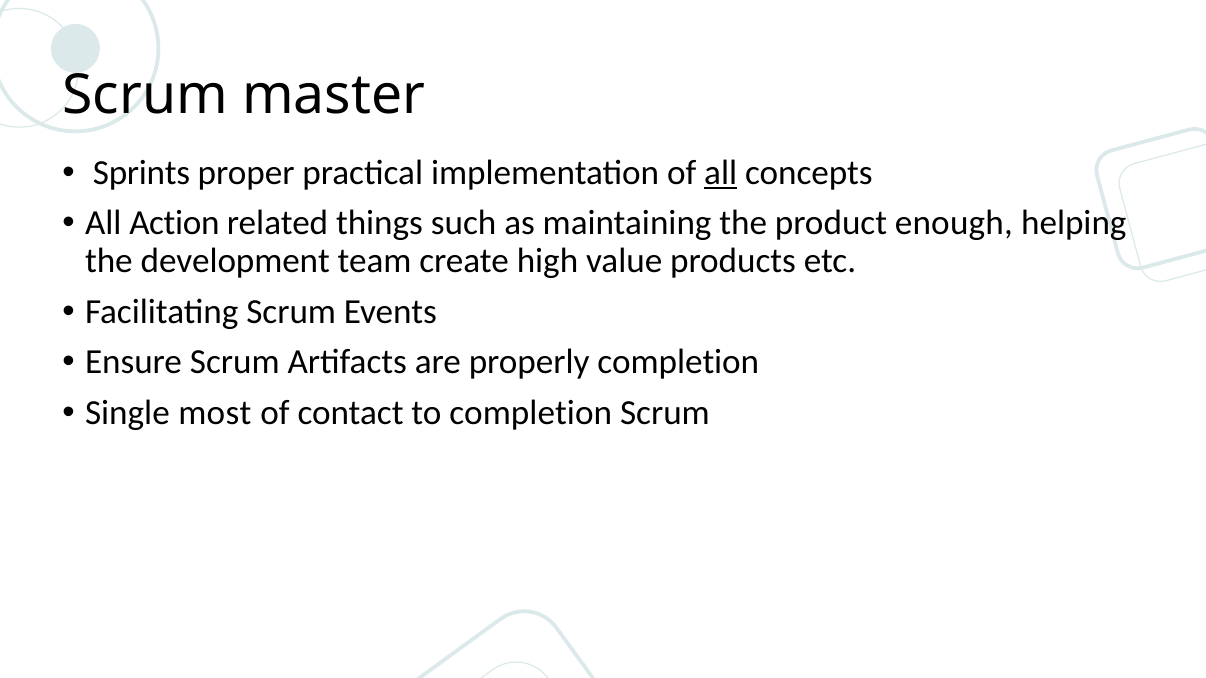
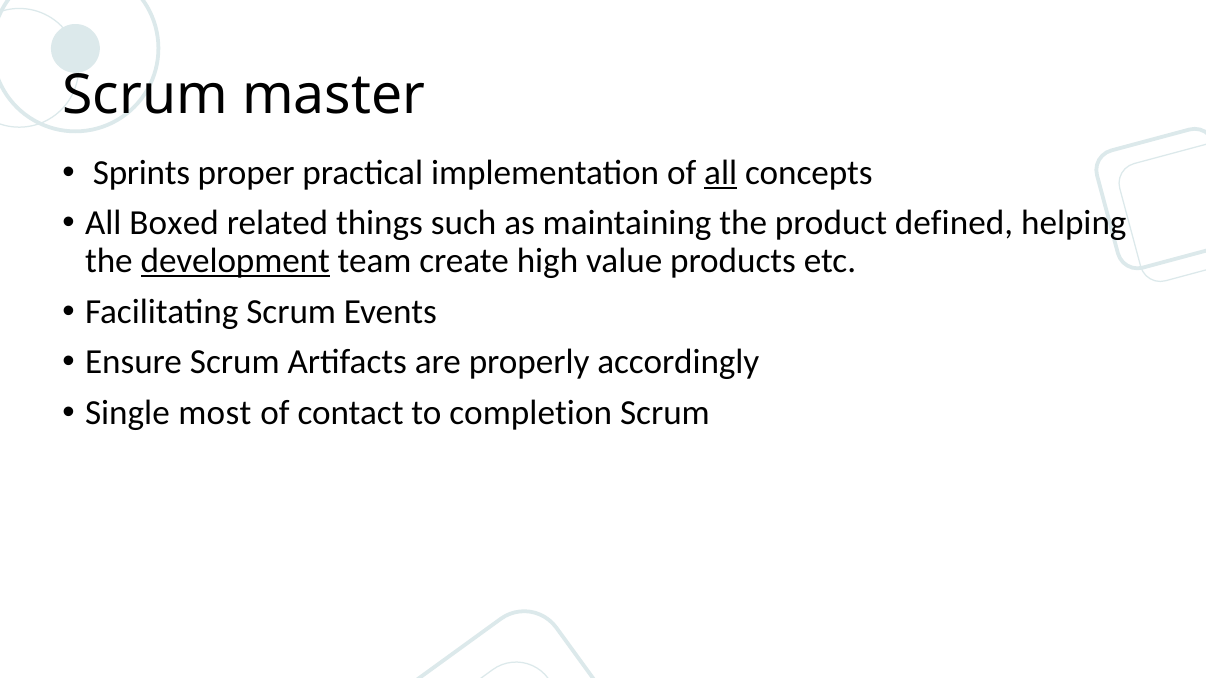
Action: Action -> Boxed (174, 223)
enough: enough -> defined (954, 223)
development underline: none -> present (235, 261)
properly completion: completion -> accordingly (678, 363)
